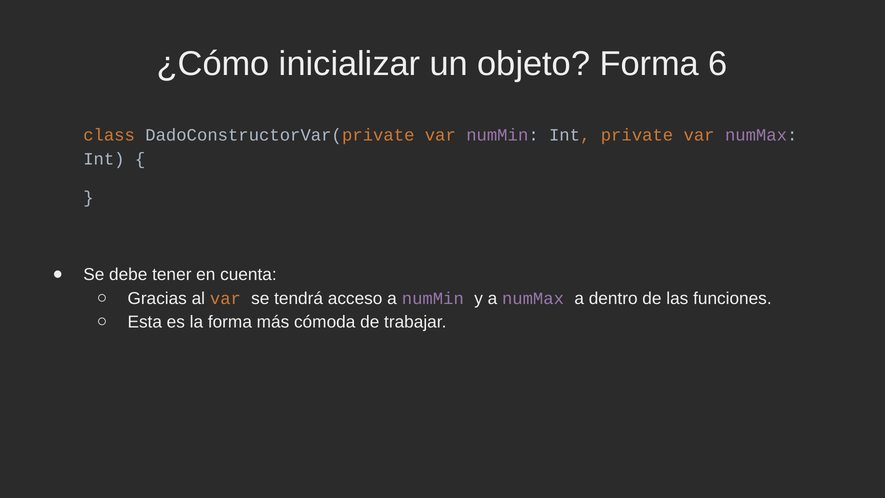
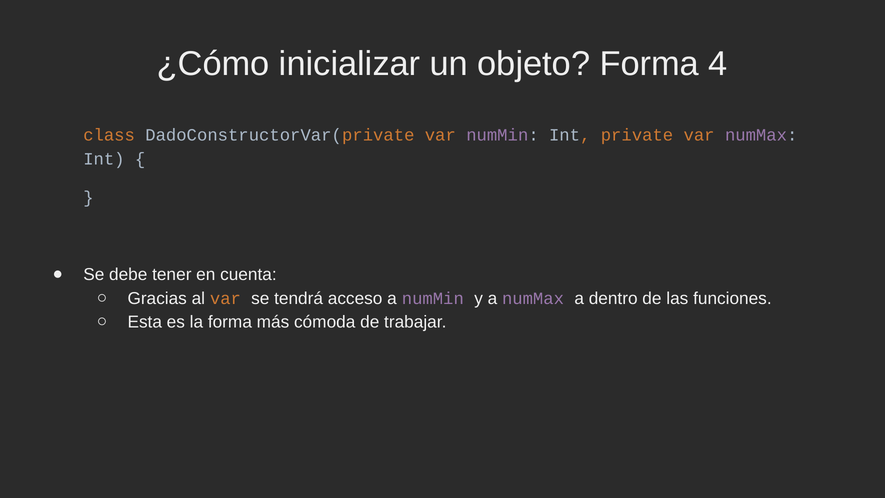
6: 6 -> 4 (718, 64)
